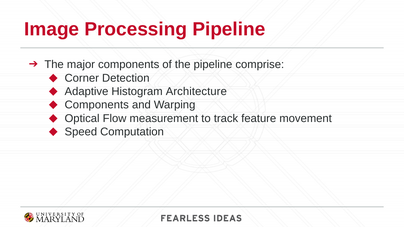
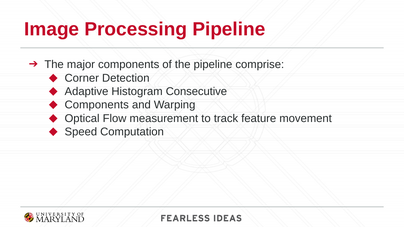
Architecture: Architecture -> Consecutive (196, 92)
